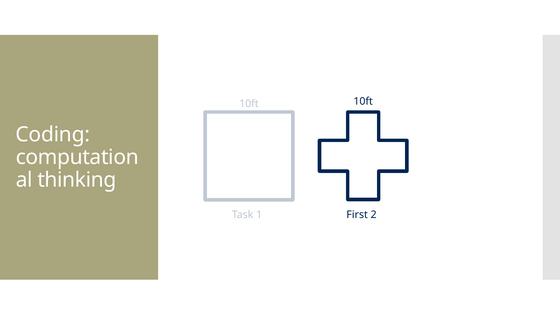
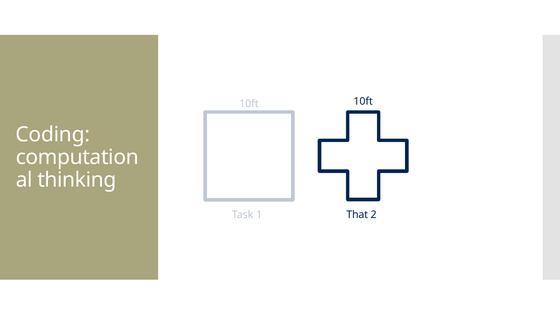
First: First -> That (357, 215)
